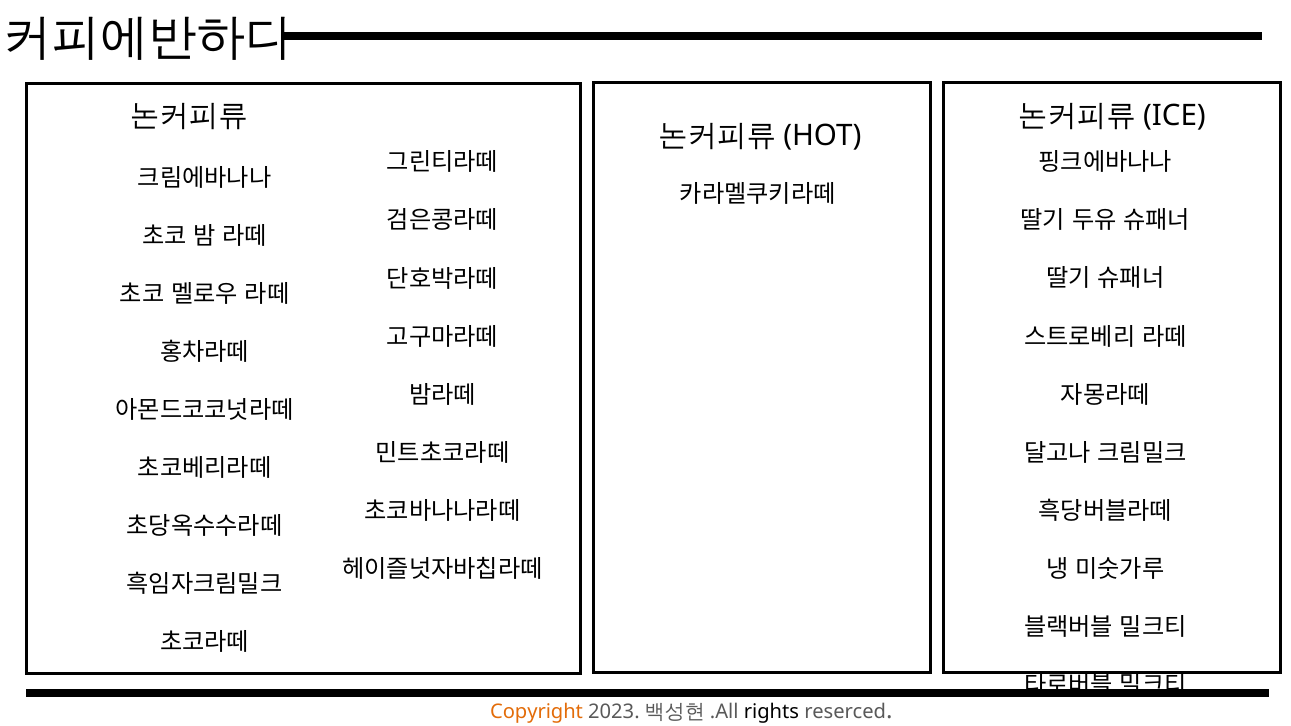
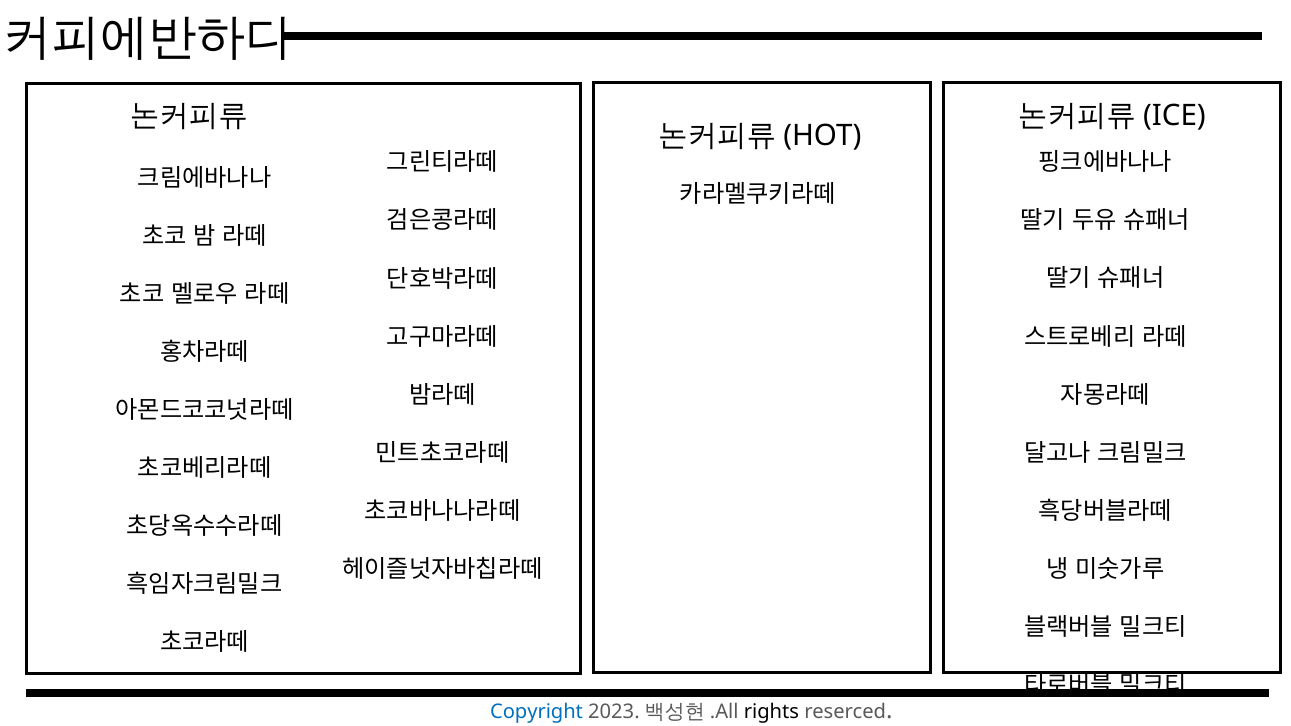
Copyright colour: orange -> blue (537, 712)
